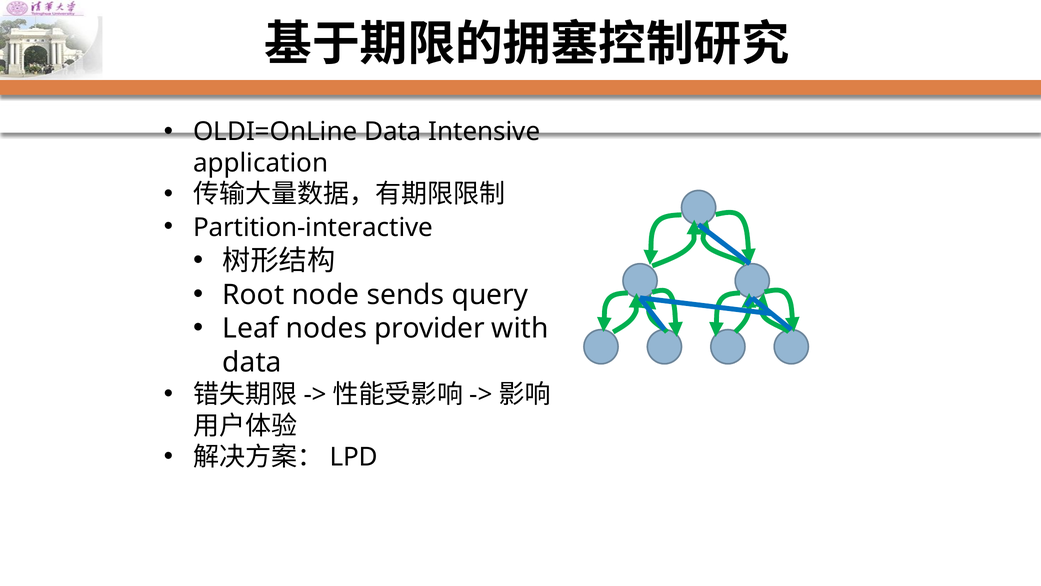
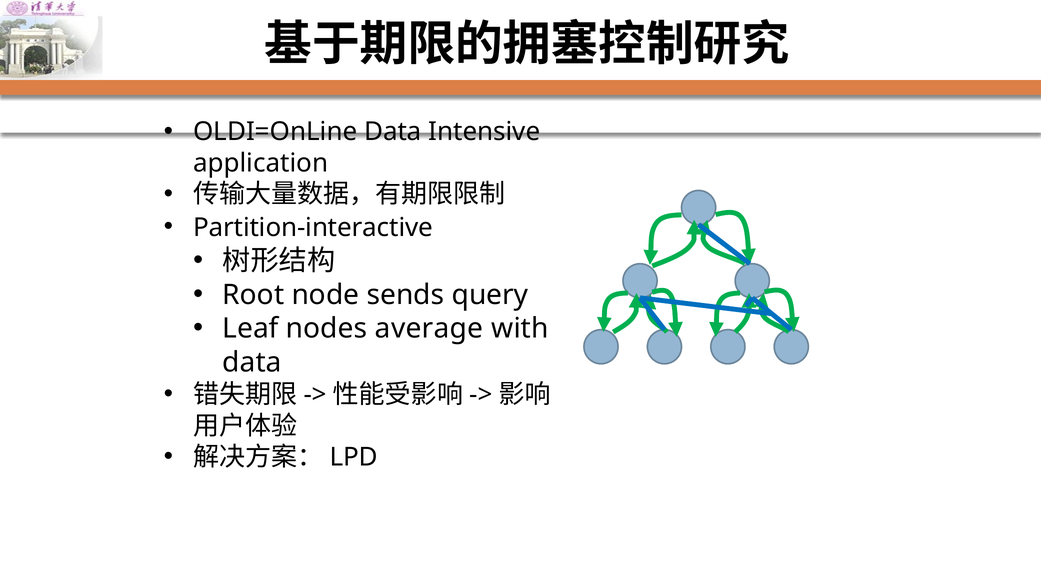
provider: provider -> average (429, 328)
